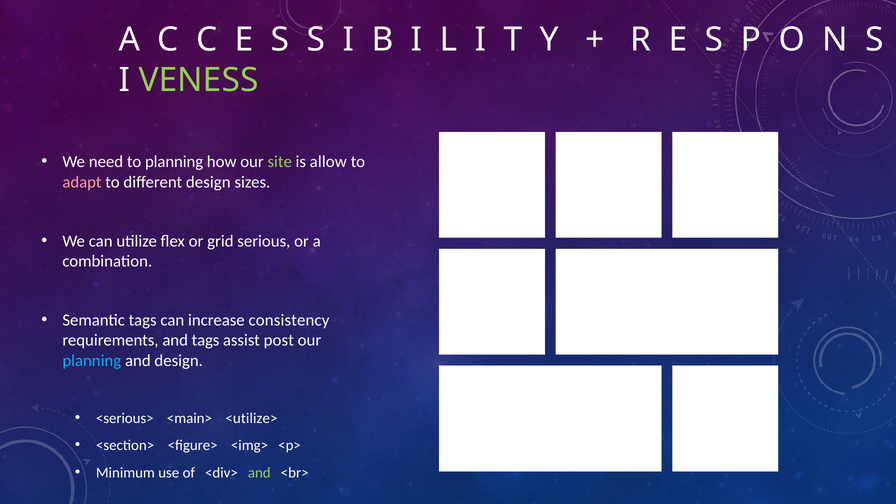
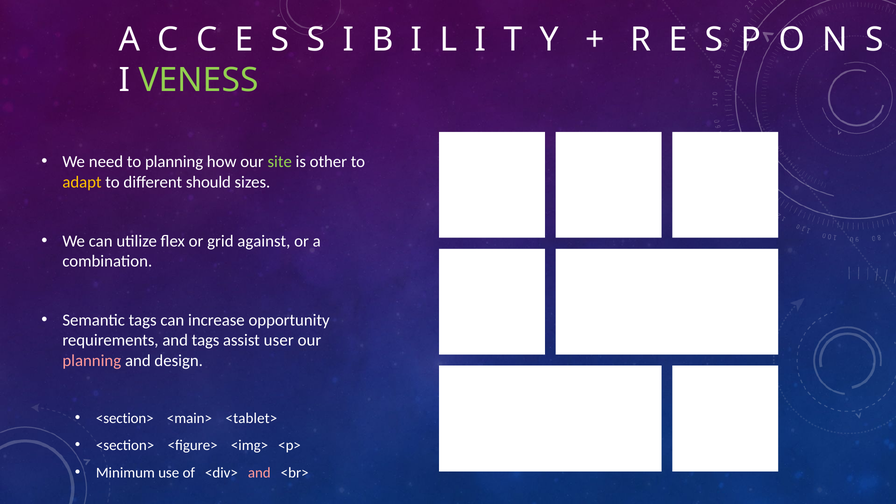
allow: allow -> other (328, 162)
adapt colour: pink -> yellow (82, 182)
different design: design -> should (208, 182)
serious: serious -> against (264, 241)
consistency: consistency -> opportunity (289, 320)
post: post -> user (279, 340)
planning colour: light blue -> pink (92, 360)
<serious>: <serious> -> <section> (125, 418)
<utilize>: <utilize> -> <tablet> (251, 418)
and colour: light green -> pink (259, 473)
